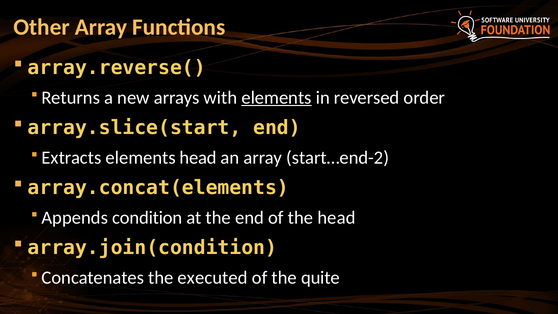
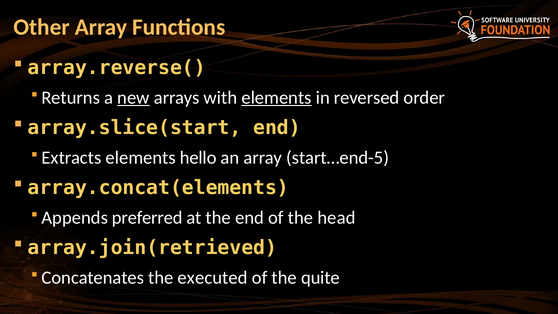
new underline: none -> present (133, 98)
elements head: head -> hello (198, 158)
start…end-2: start…end-2 -> start…end-5 (338, 158)
condition: condition -> preferred (147, 218)
array.join(condition: array.join(condition -> array.join(retrieved (152, 248)
